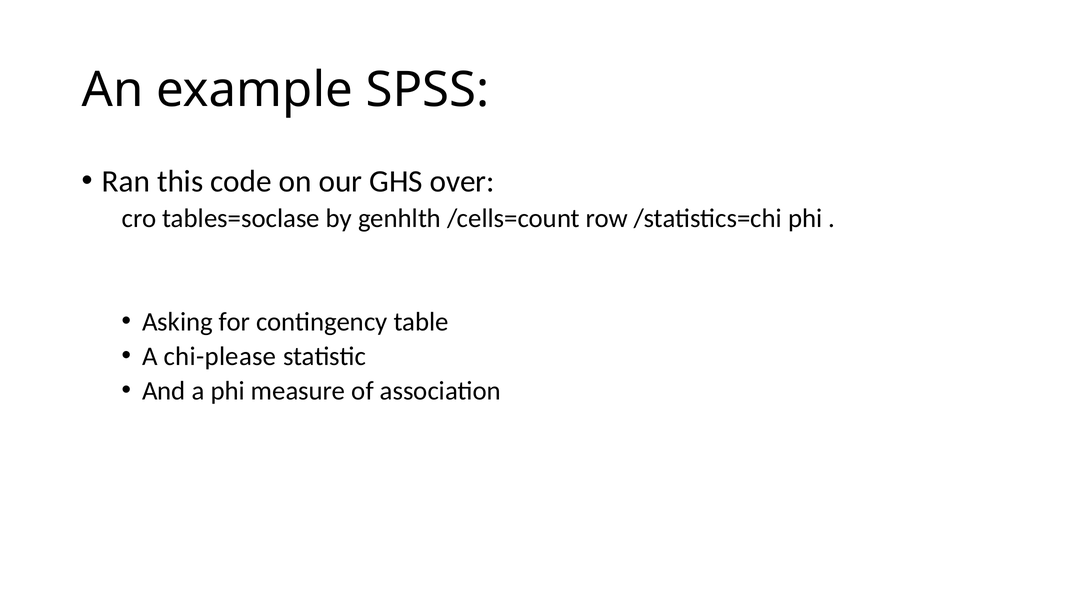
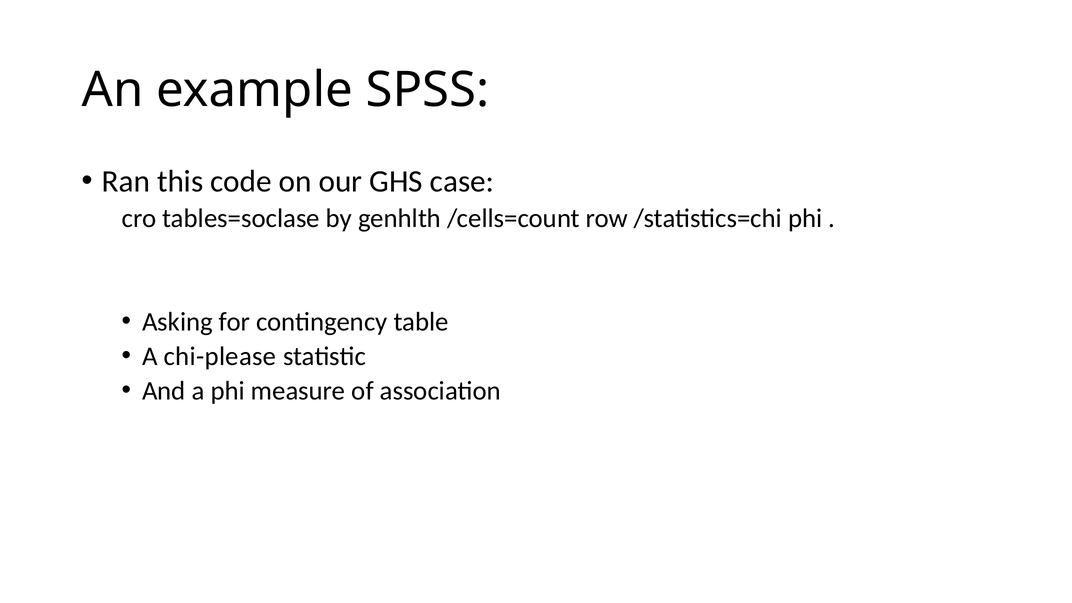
over: over -> case (462, 181)
